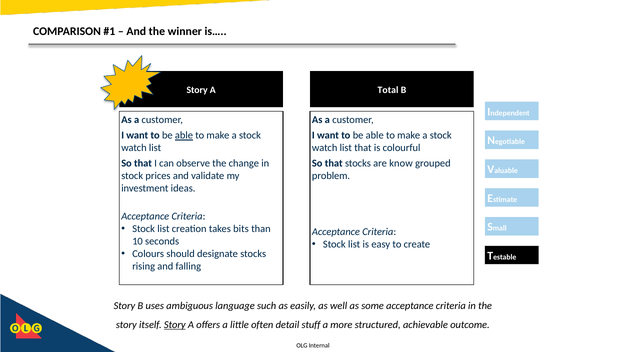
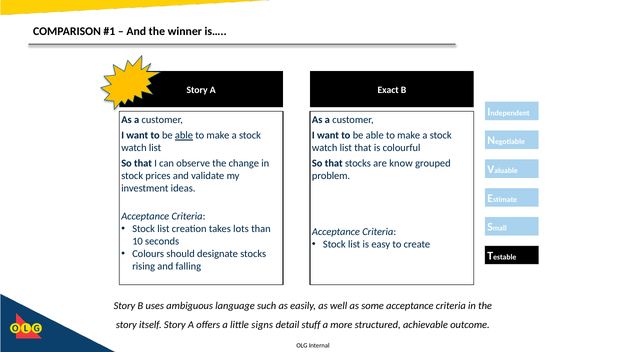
Total: Total -> Exact (388, 90)
bits: bits -> lots (241, 229)
Story underline: present -> none (175, 325)
often: often -> signs (262, 325)
